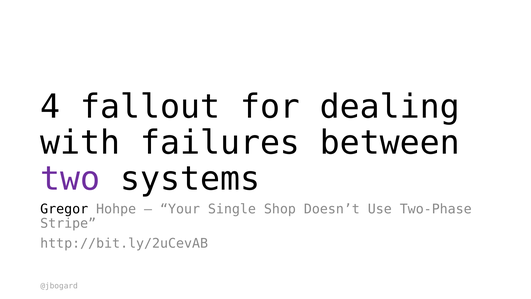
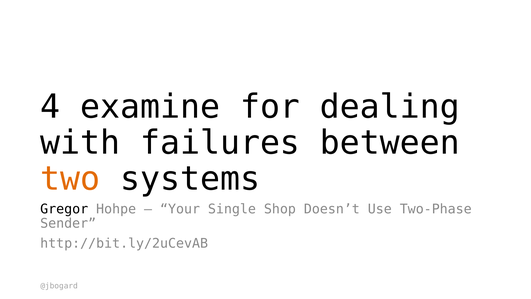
fallout: fallout -> examine (150, 107)
two colour: purple -> orange (70, 179)
Stripe: Stripe -> Sender (68, 223)
